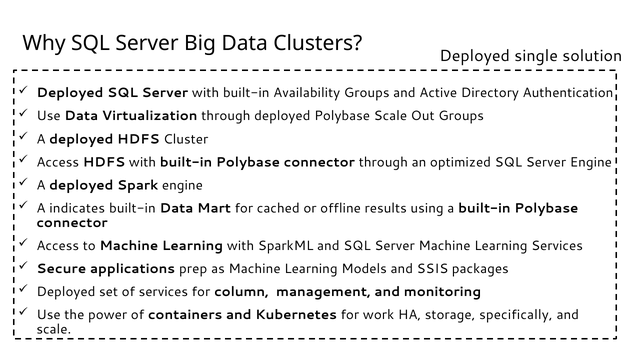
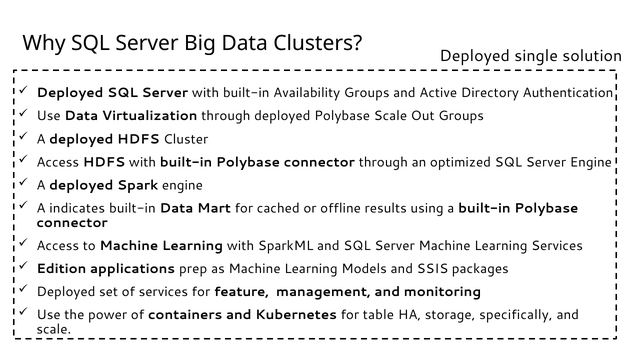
Secure: Secure -> Edition (61, 268)
column: column -> feature (242, 291)
work: work -> table (378, 314)
